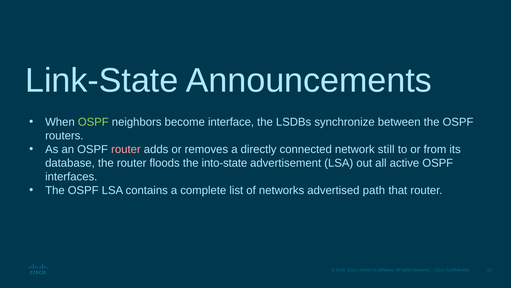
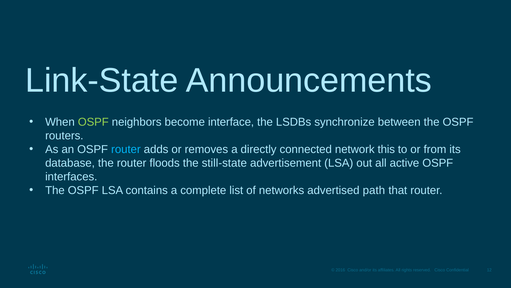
router colour: pink -> light blue (126, 149)
still: still -> this (386, 149)
into-state: into-state -> still-state (224, 163)
